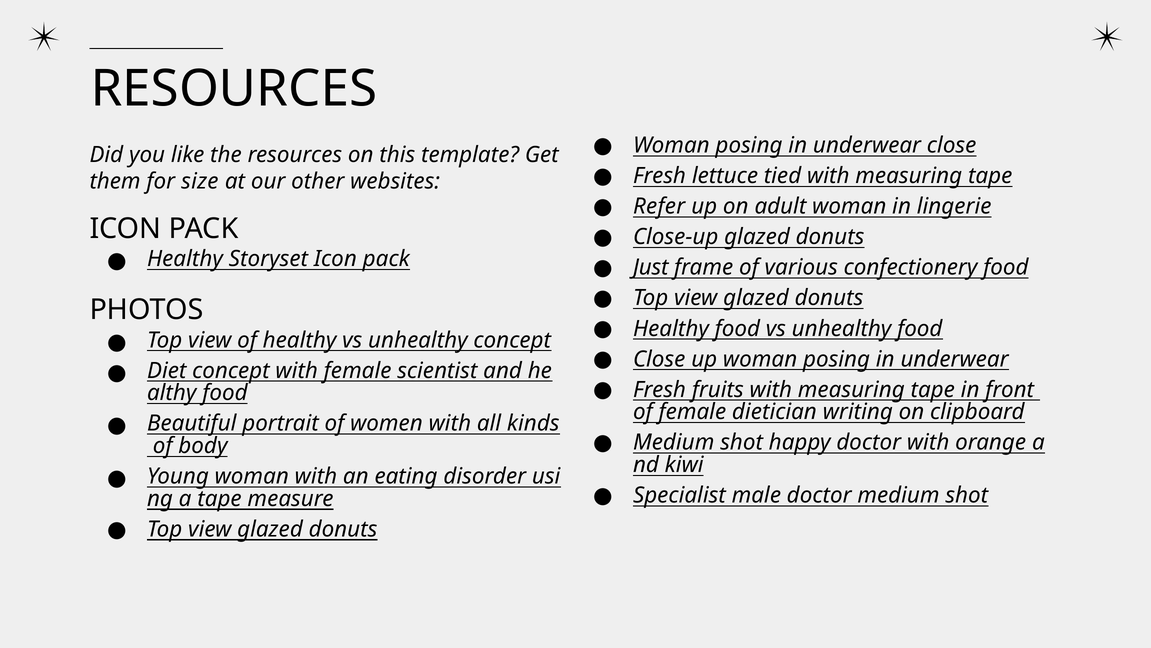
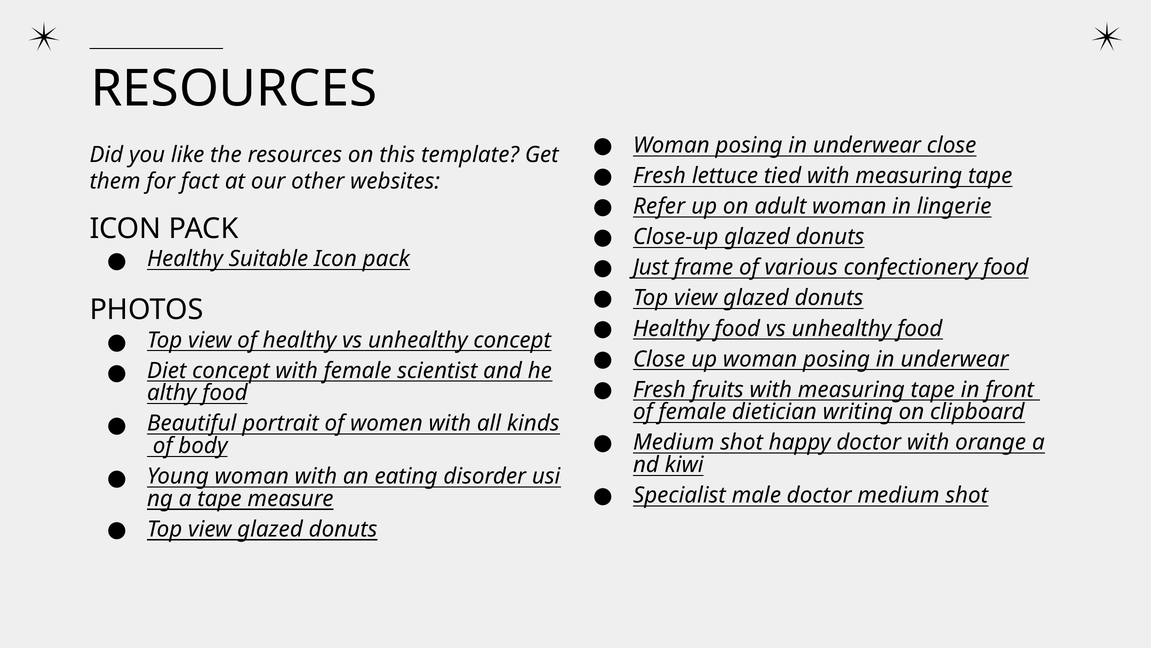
size: size -> fact (200, 181)
Storyset: Storyset -> Suitable (268, 259)
